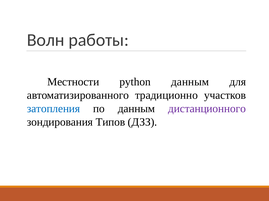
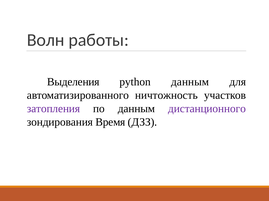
Местности: Местности -> Выделения (73, 82)
традиционно: традиционно -> ничтожность (166, 96)
затопления colour: blue -> purple (53, 109)
Типов: Типов -> Время (110, 123)
